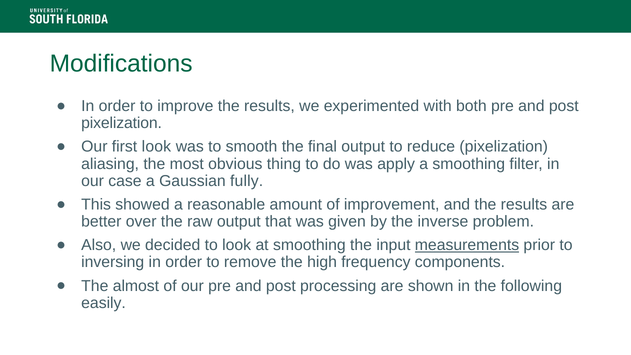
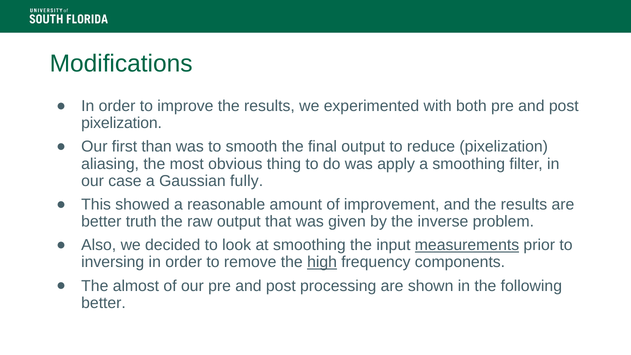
first look: look -> than (157, 147)
over: over -> truth (141, 221)
high underline: none -> present (322, 262)
easily: easily -> better (104, 303)
